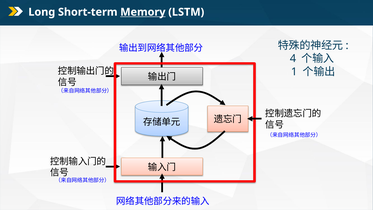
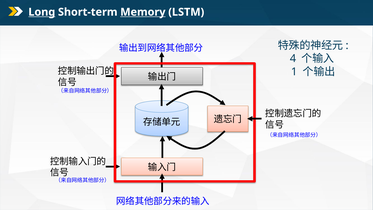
Long underline: none -> present (42, 12)
